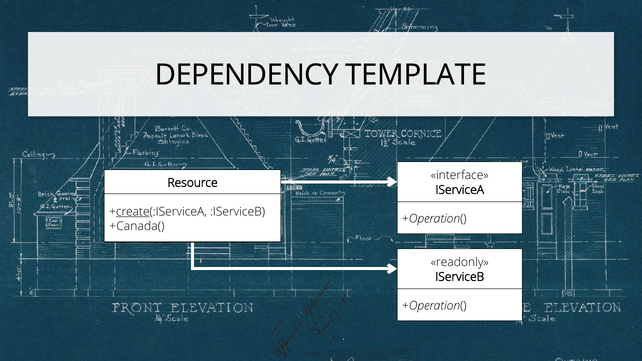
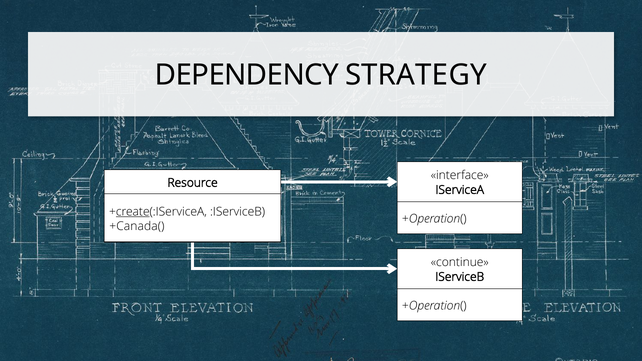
TEMPLATE: TEMPLATE -> STRATEGY (416, 75)
readonly: readonly -> continue (460, 262)
